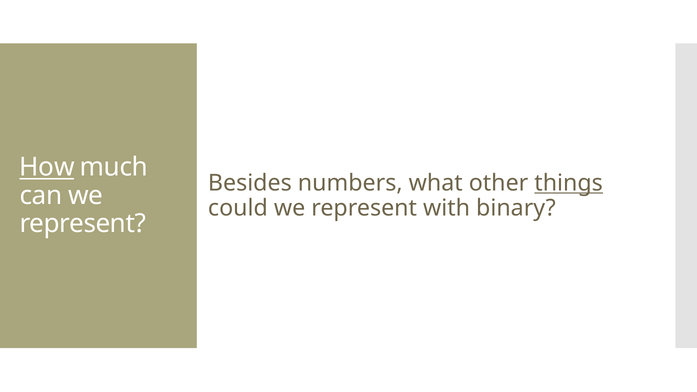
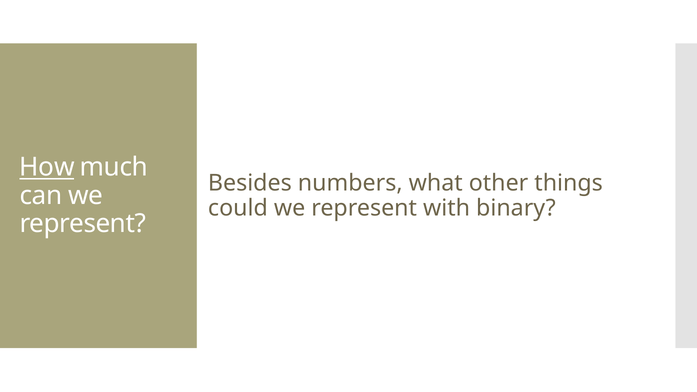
things underline: present -> none (569, 183)
